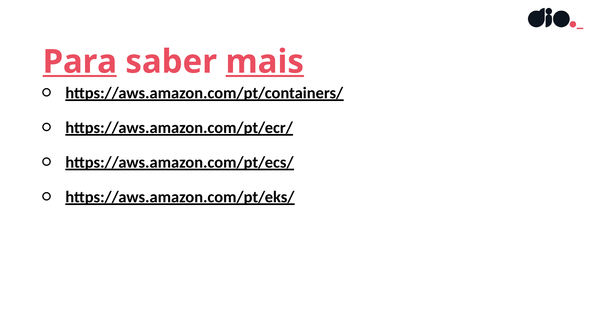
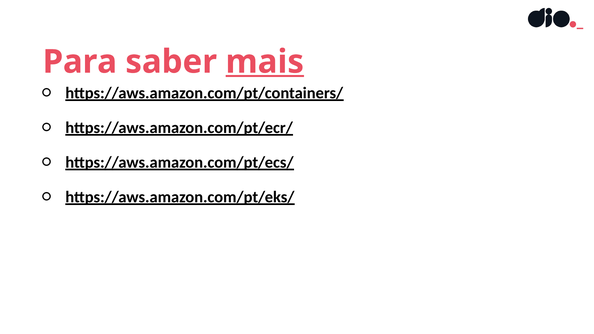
Para underline: present -> none (80, 62)
